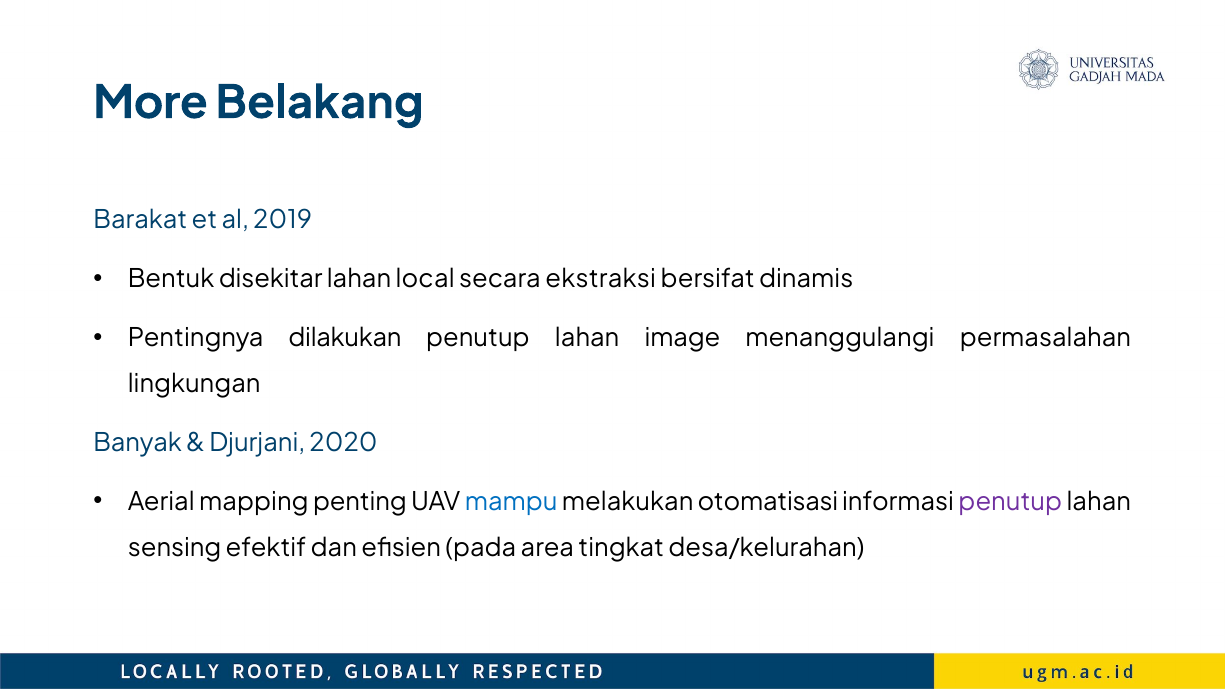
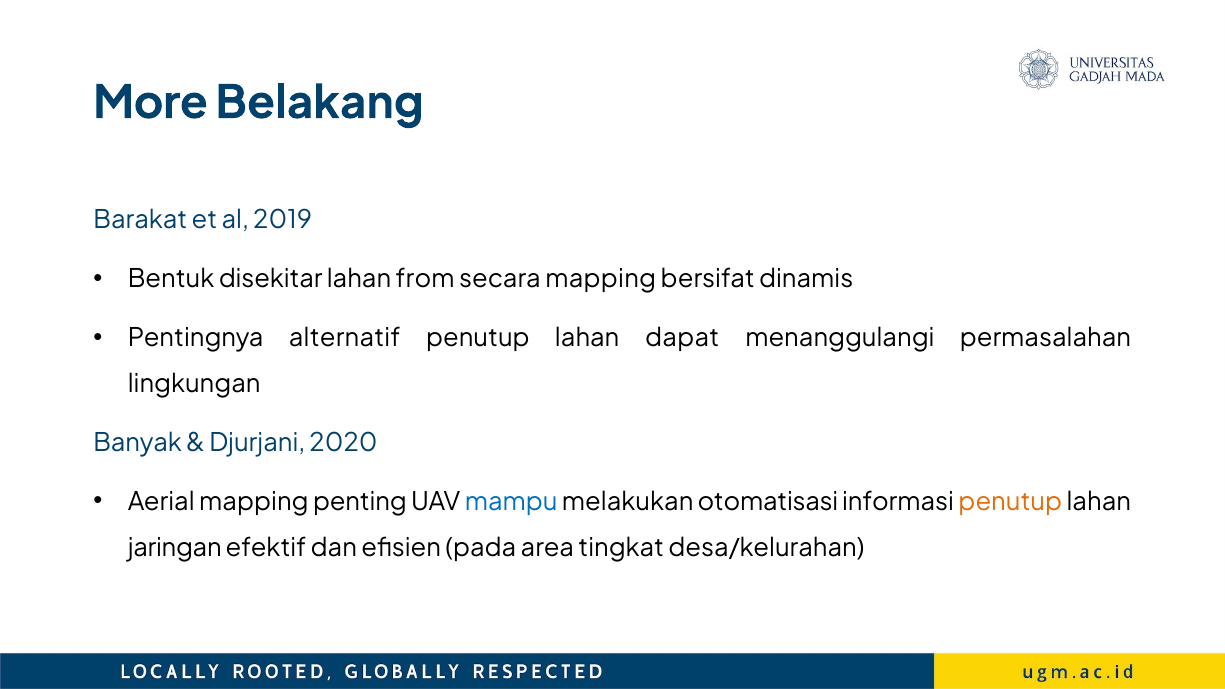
local: local -> from (425, 279)
secara ekstraksi: ekstraksi -> mapping (601, 279)
dilakukan: dilakukan -> alternatif (345, 338)
image: image -> dapat (682, 338)
penutup colour: purple -> orange (1010, 502)
sensing: sensing -> jaringan (175, 548)
